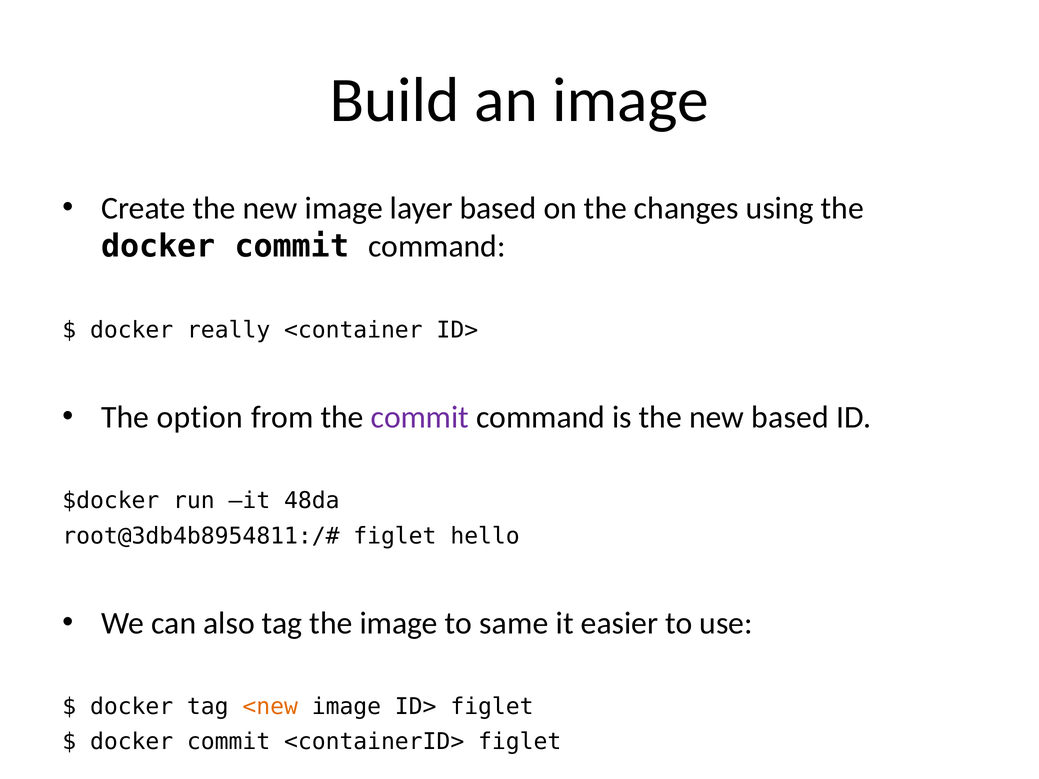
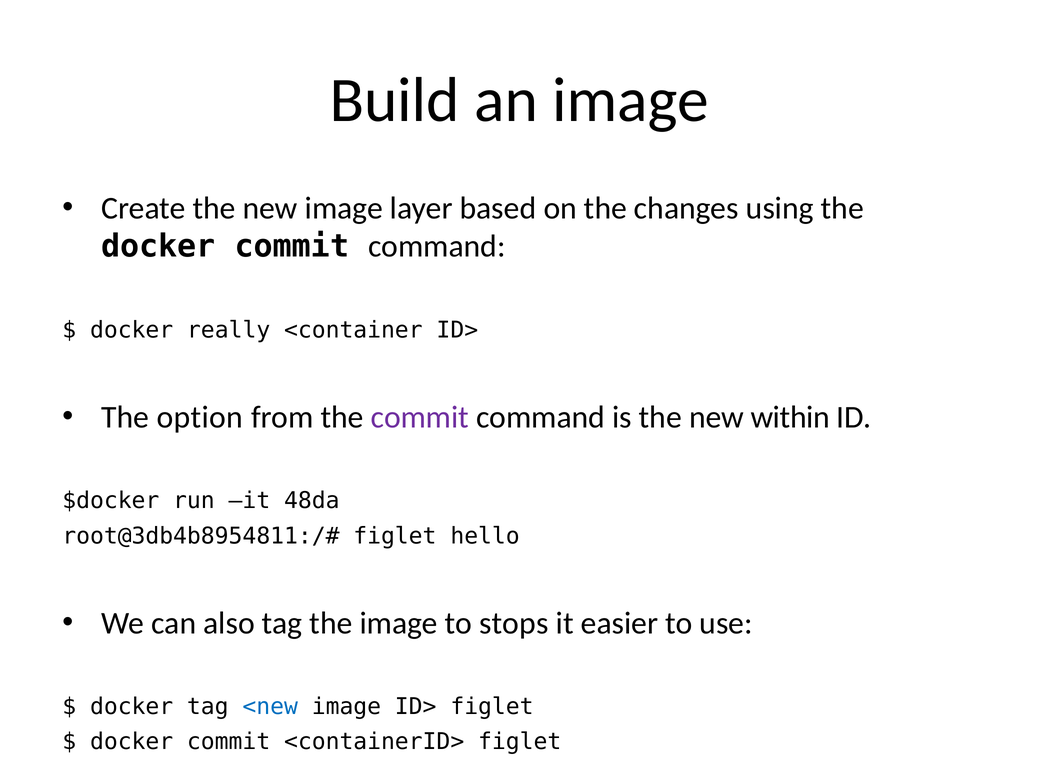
new based: based -> within (790, 417)
same: same -> stops (514, 623)
<new colour: orange -> blue (270, 707)
